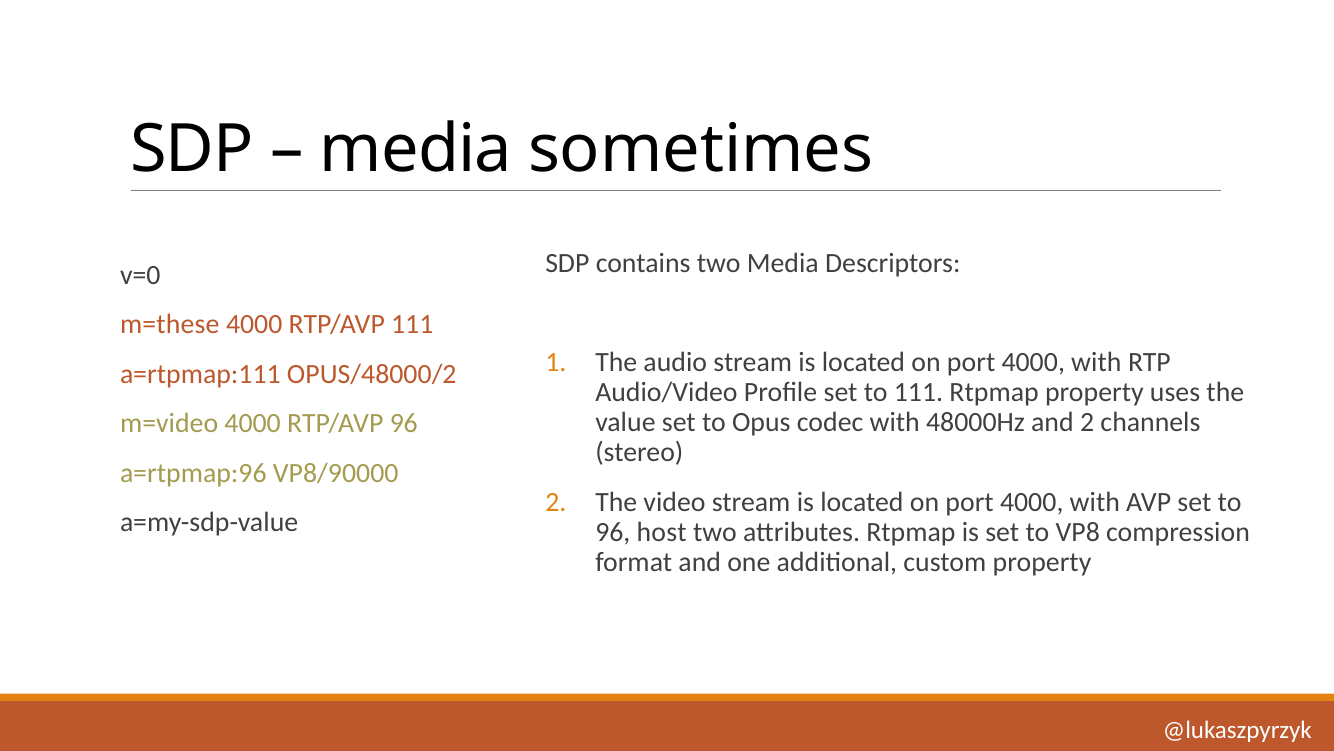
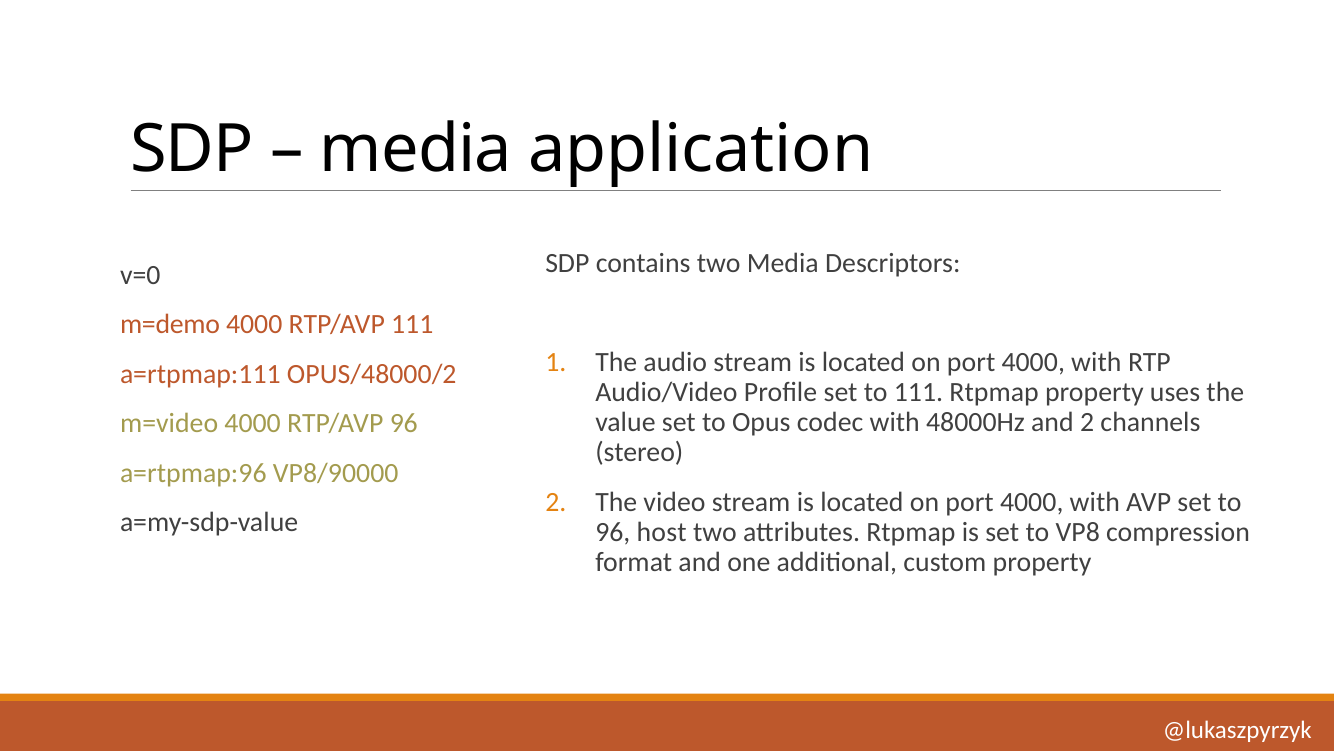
sometimes: sometimes -> application (701, 149)
m=these: m=these -> m=demo (170, 324)
